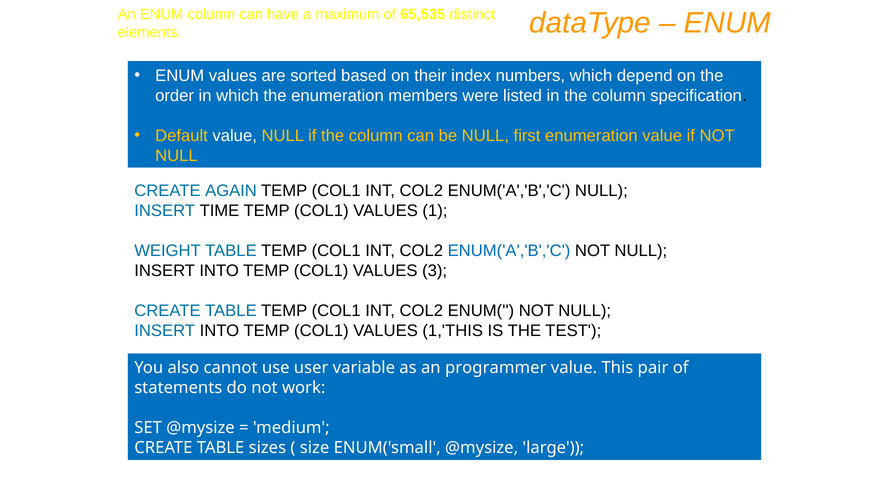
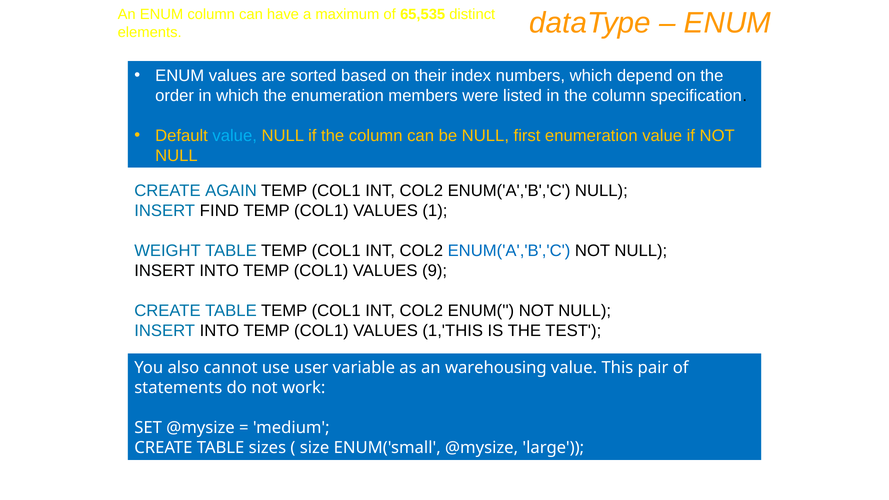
value colour: white -> light blue (235, 136)
TIME: TIME -> FIND (219, 211)
3: 3 -> 9 (435, 271)
programmer: programmer -> warehousing (496, 368)
